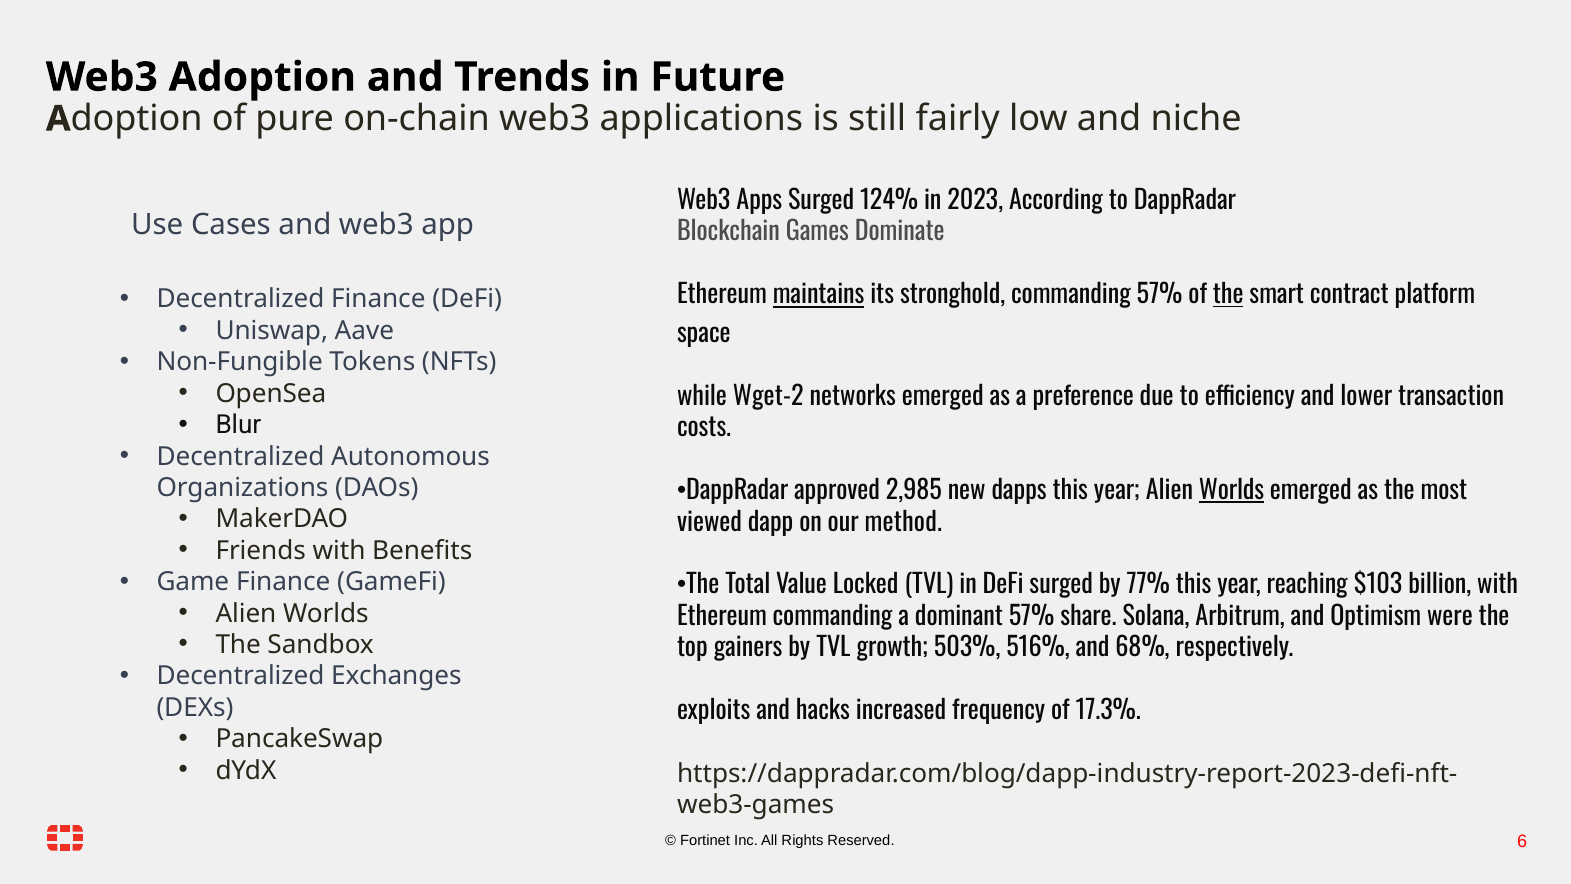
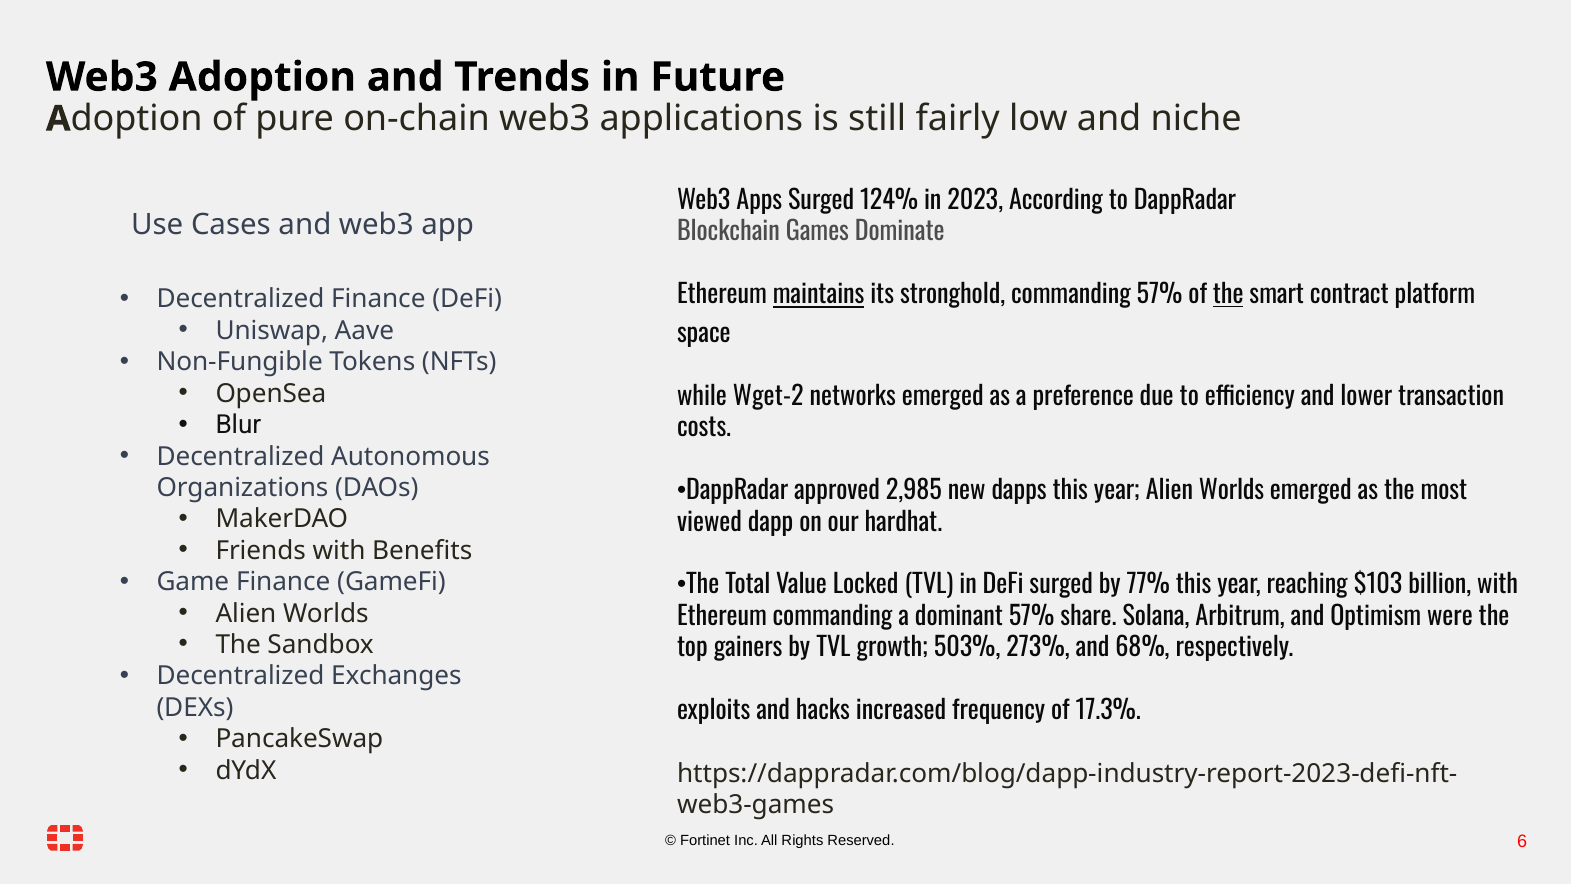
Worlds underline: present -> none (1232, 491)
method: method -> hardhat (903, 522)
516%: 516% -> 273% (1038, 648)
